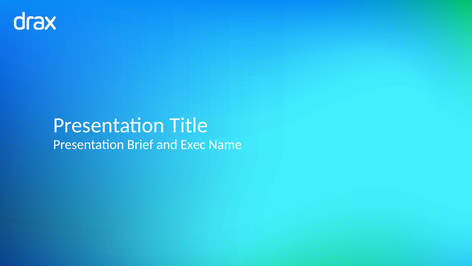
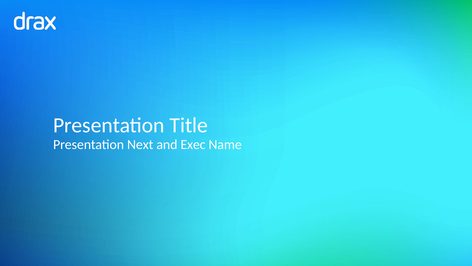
Brief: Brief -> Next (140, 144)
